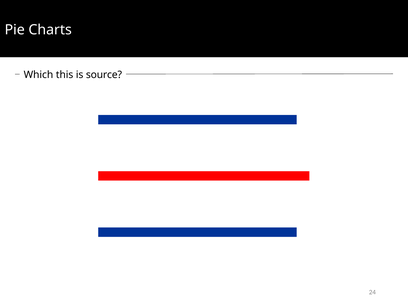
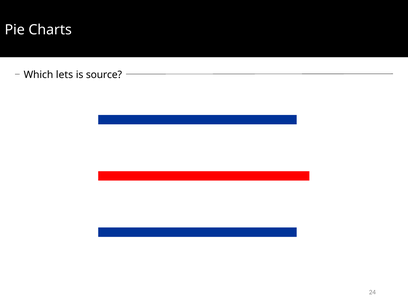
this: this -> lets (64, 75)
